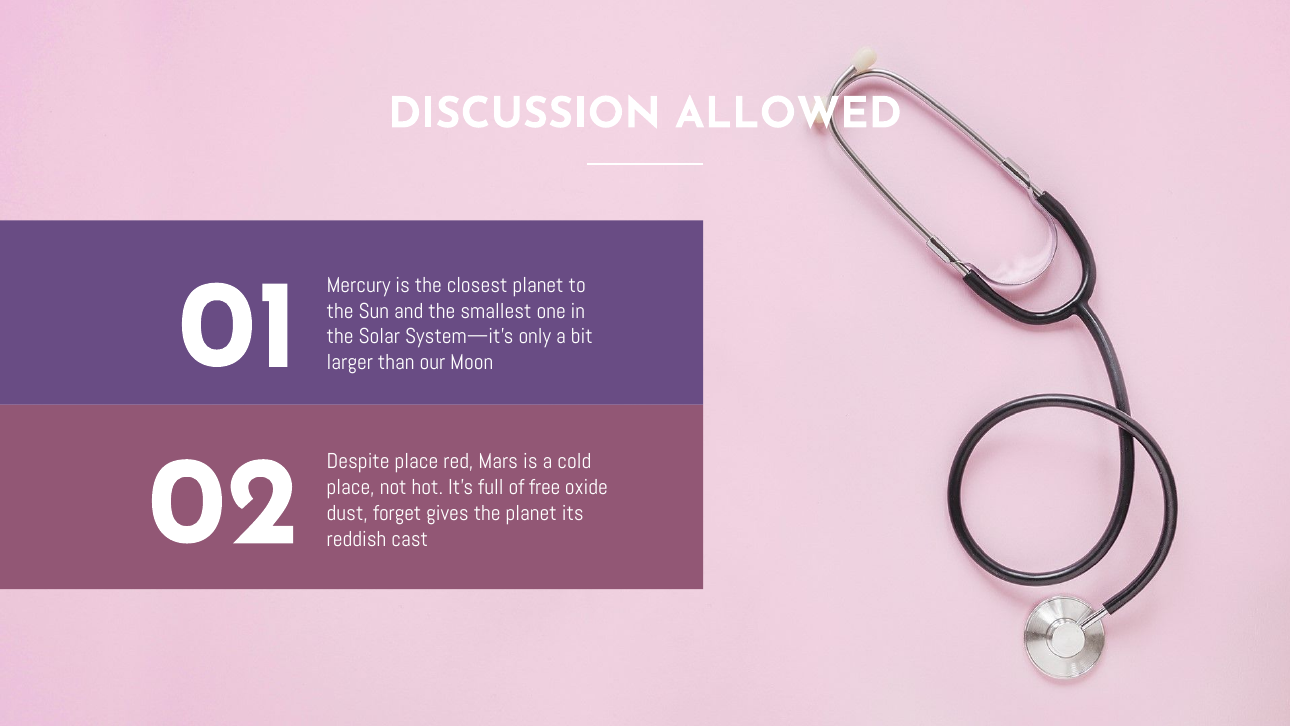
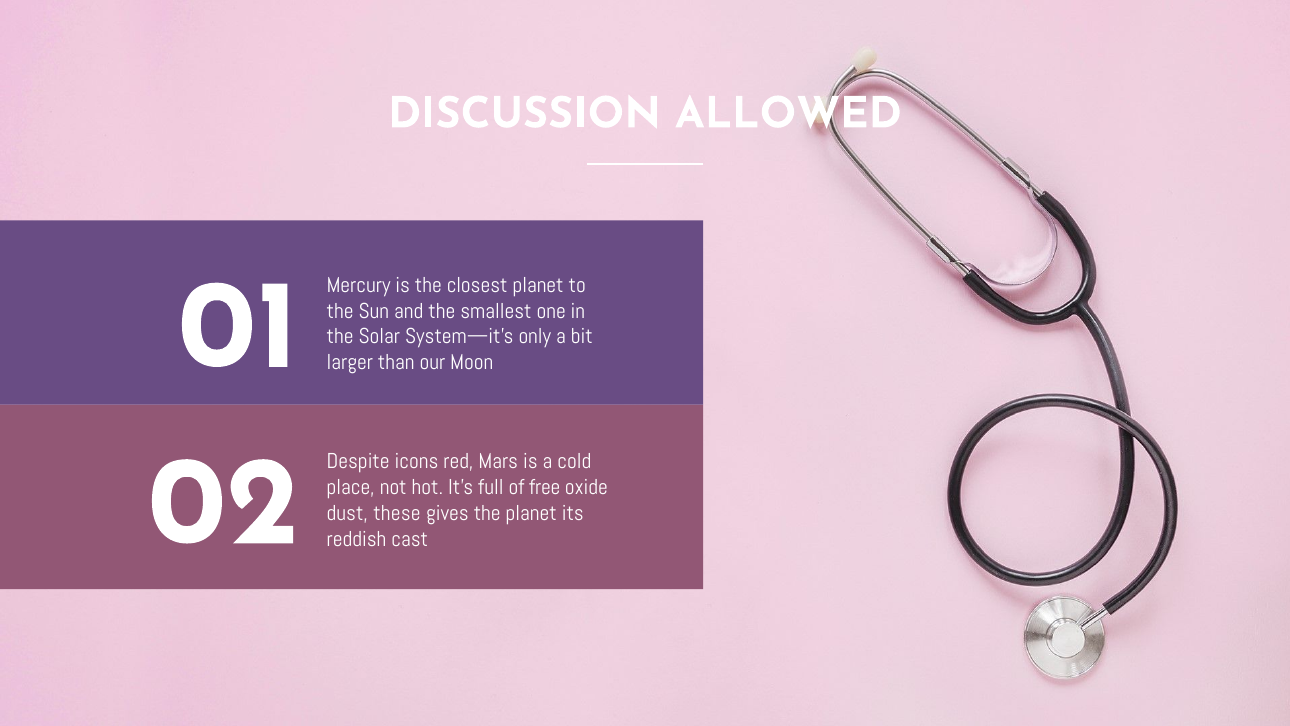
Despite place: place -> icons (417, 461)
forget: forget -> these (397, 513)
